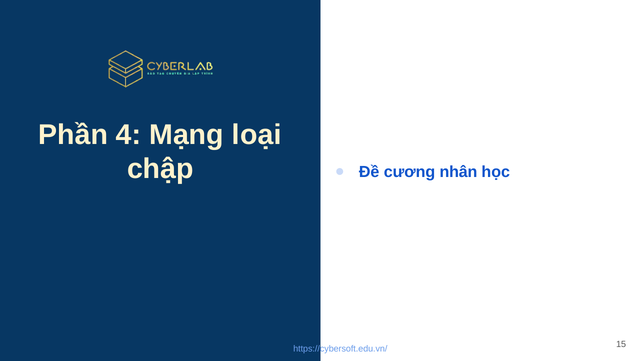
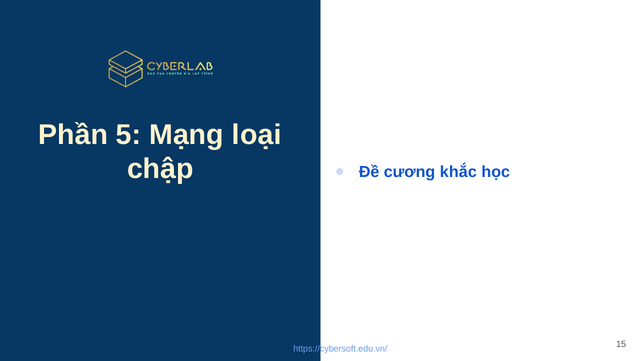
4: 4 -> 5 (129, 135)
nhân: nhân -> khắc (458, 172)
